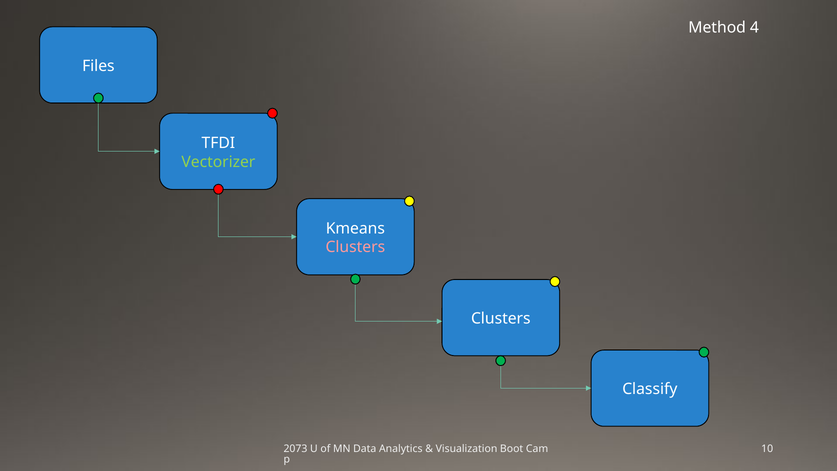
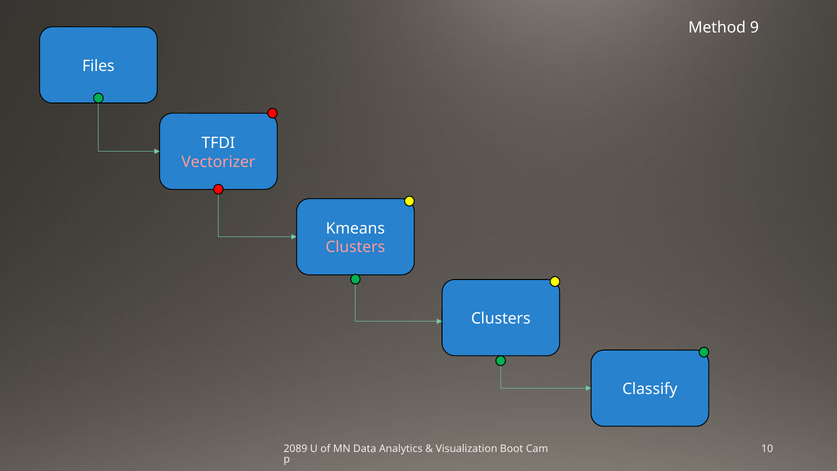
4: 4 -> 9 (754, 28)
Vectorizer colour: light green -> pink (218, 162)
2073: 2073 -> 2089 (295, 449)
